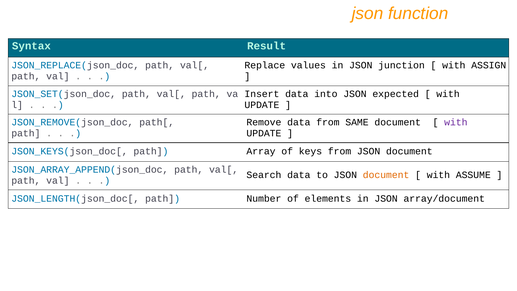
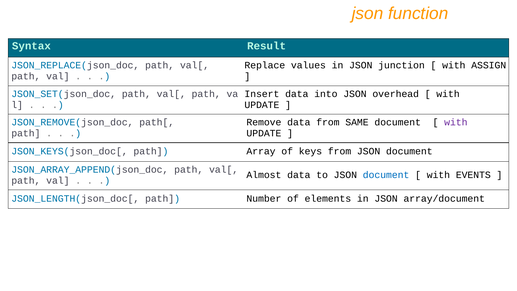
expected: expected -> overhead (396, 94)
Search: Search -> Almost (264, 175)
document colour: orange -> blue (386, 175)
ASSUME: ASSUME -> EVENTS (473, 175)
